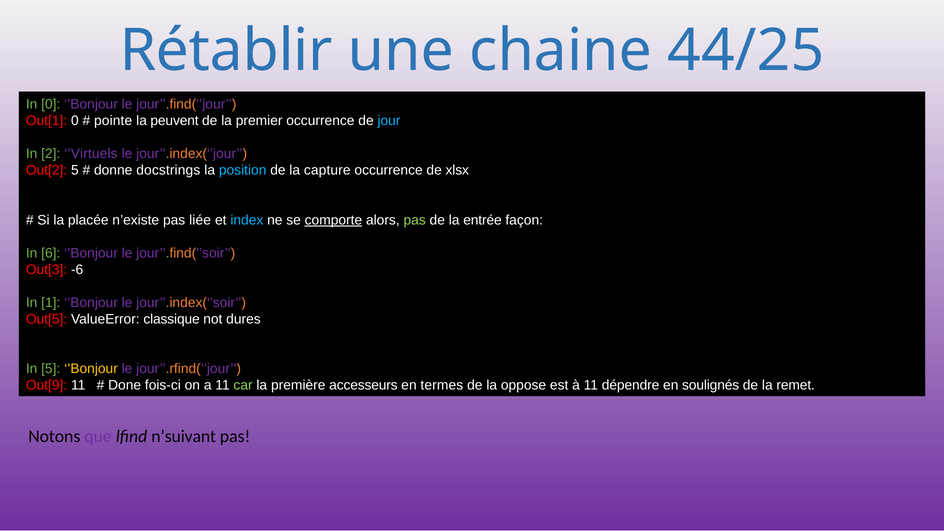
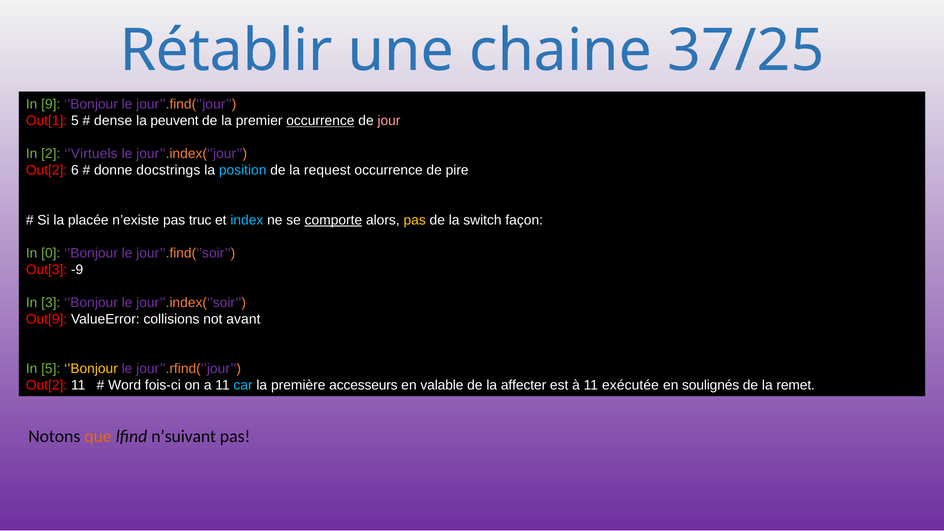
44/25: 44/25 -> 37/25 (746, 51)
In 0: 0 -> 9 (51, 104)
Out[1 0: 0 -> 5 (75, 121)
pointe: pointe -> dense (113, 121)
occurrence underline: none -> present (320, 121)
jour colour: light blue -> pink (389, 121)
Out[2 5: 5 -> 6 (75, 170)
capture: capture -> request (327, 170)
xlsx: xlsx -> pire (457, 170)
liée: liée -> truc (200, 220)
pas colour: light green -> yellow (415, 220)
entrée: entrée -> switch (482, 220)
6: 6 -> 0 (51, 253)
-6: -6 -> -9 (77, 270)
1: 1 -> 3 (51, 303)
Out[5: Out[5 -> Out[9 (47, 319)
classique: classique -> collisions (171, 319)
dures: dures -> avant (243, 319)
Out[9: Out[9 -> Out[2 (47, 385)
Done: Done -> Word (125, 385)
car colour: light green -> light blue (243, 385)
termes: termes -> valable (442, 385)
oppose: oppose -> affecter (524, 385)
dépendre: dépendre -> exécutée (630, 385)
que colour: purple -> orange (98, 436)
